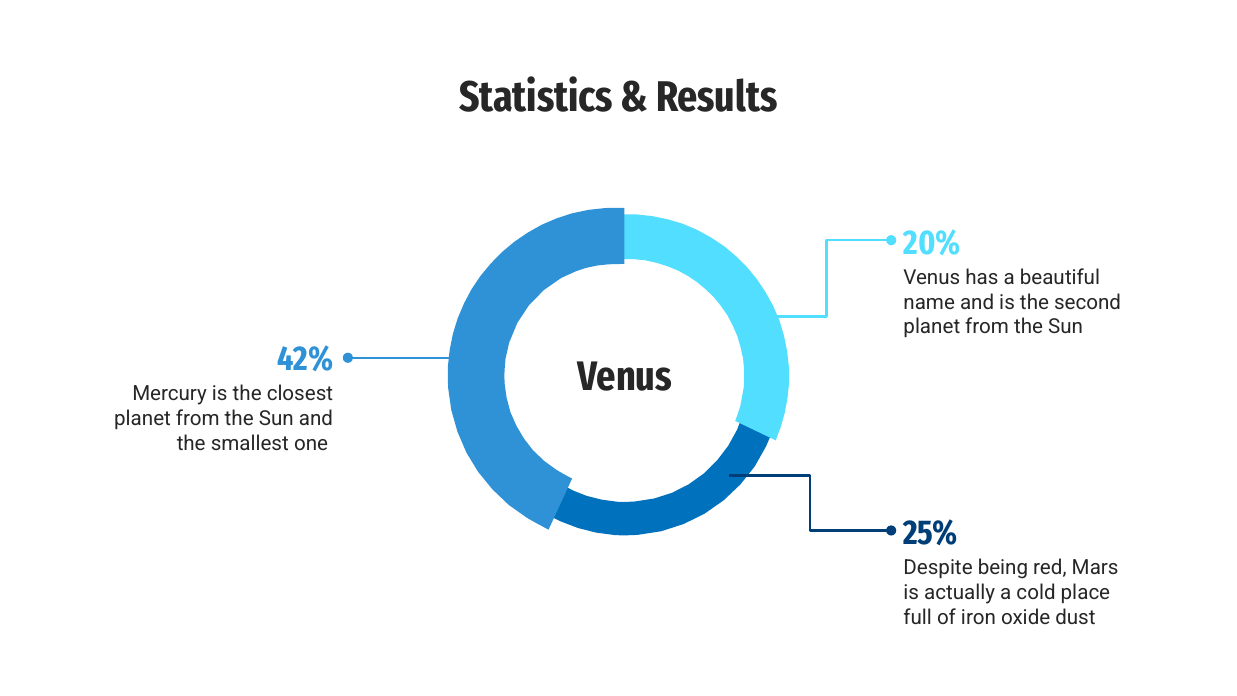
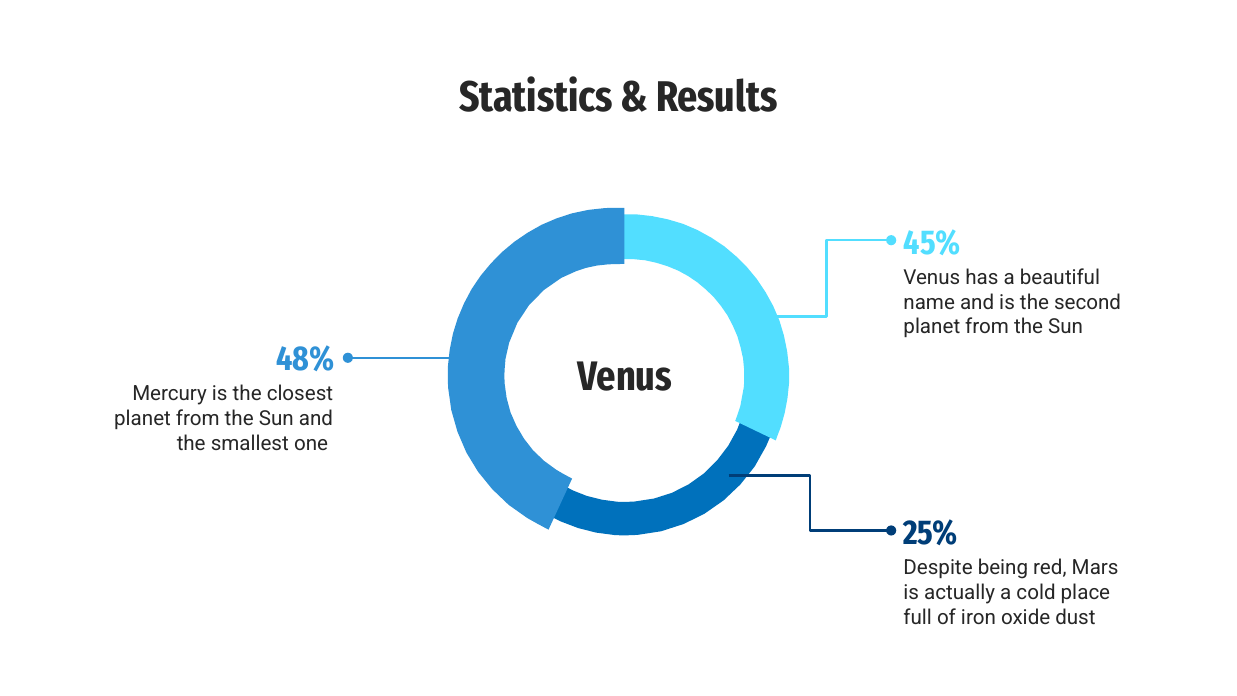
20%: 20% -> 45% (932, 243)
42%: 42% -> 48% (306, 359)
